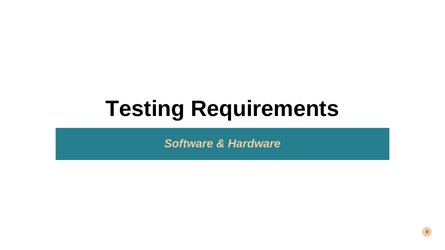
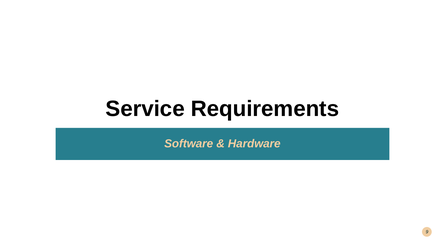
Testing: Testing -> Service (145, 109)
